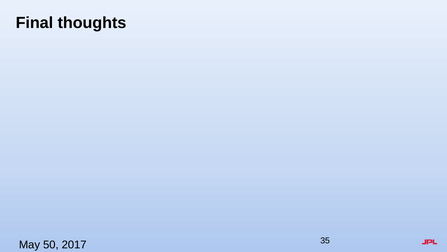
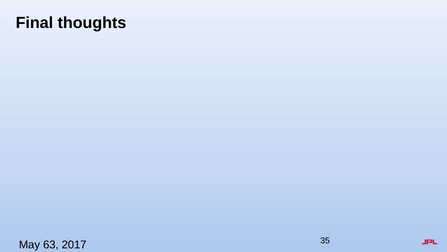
50: 50 -> 63 (51, 244)
